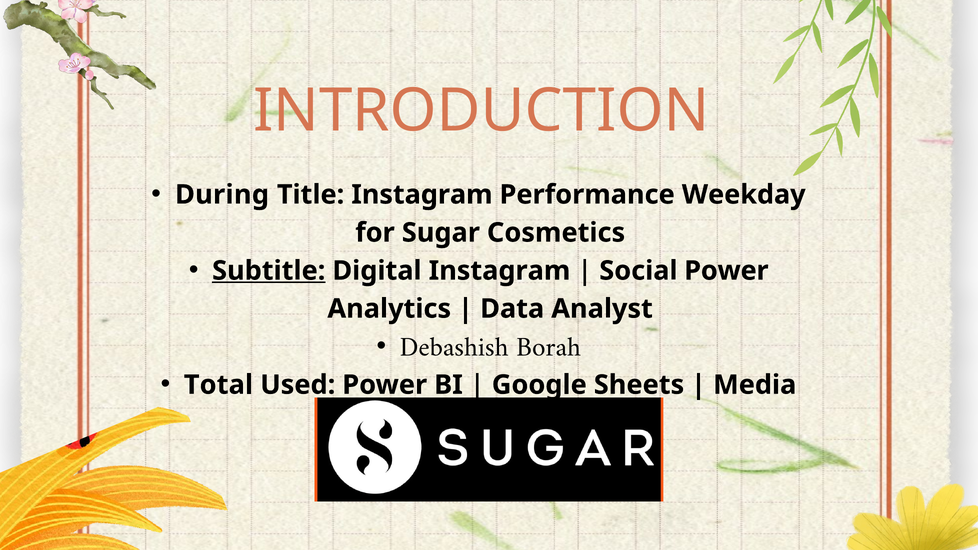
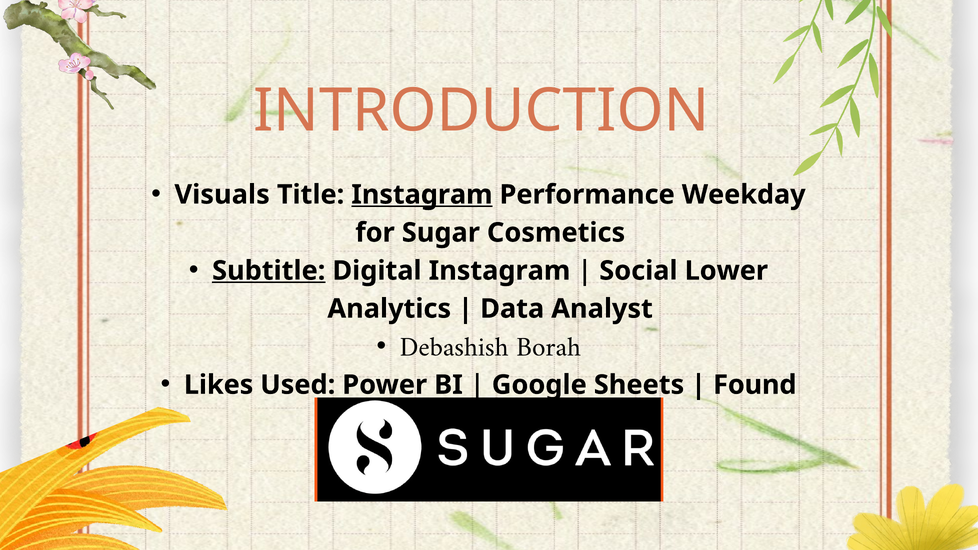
During: During -> Visuals (222, 195)
Instagram underline: none -> present (422, 195)
Social Power: Power -> Lower (726, 271)
Total: Total -> Likes (219, 385)
Media: Media -> Found (755, 385)
